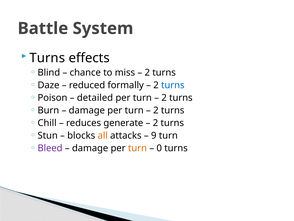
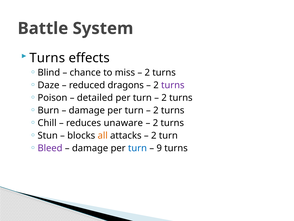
formally: formally -> dragons (126, 85)
turns colour: blue -> purple (173, 85)
generate: generate -> unaware (123, 123)
9: 9 -> 2 (154, 135)
turn colour: orange -> blue (137, 148)
0: 0 -> 9 (159, 148)
